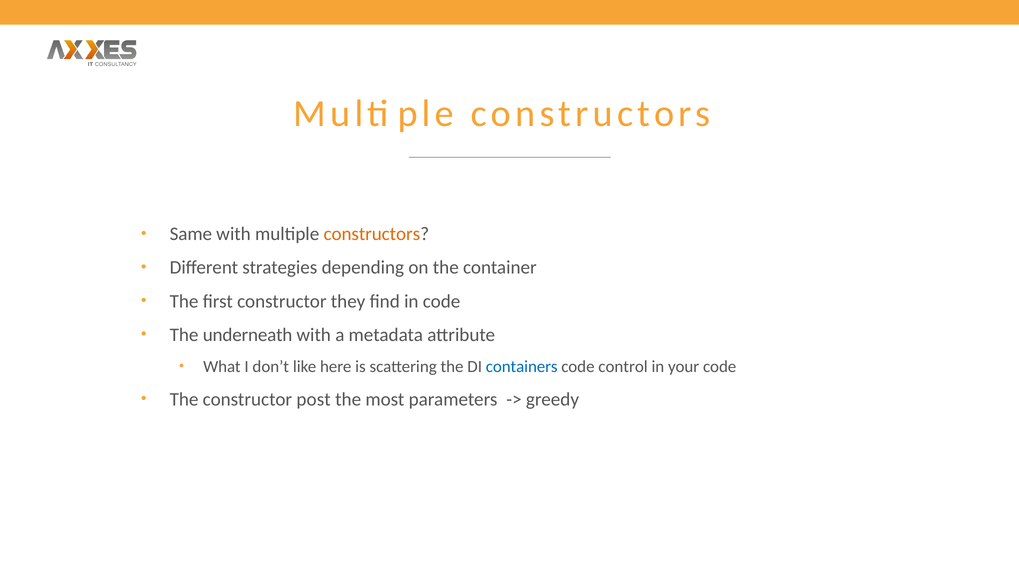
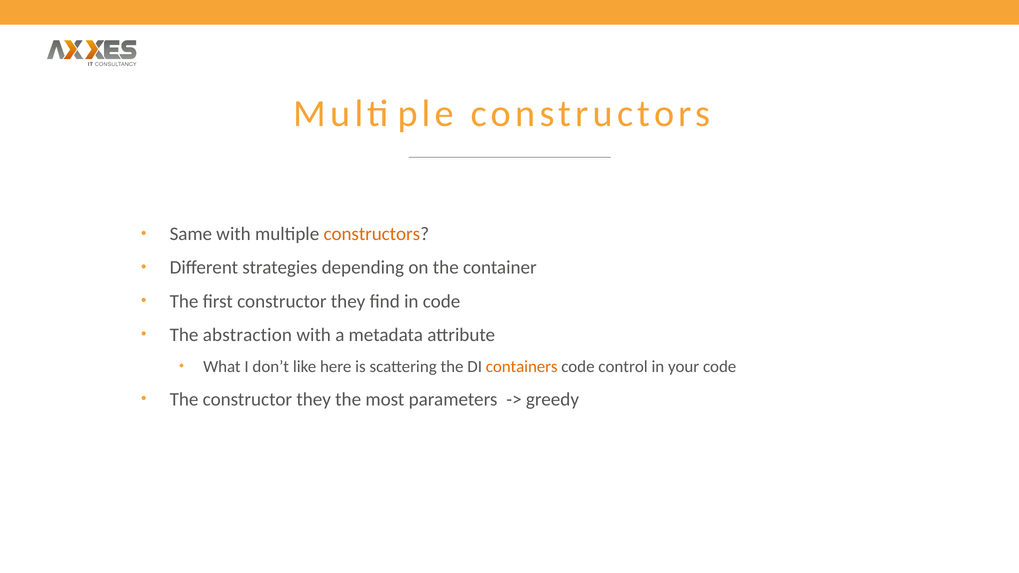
underneath: underneath -> abstraction (247, 335)
containers colour: blue -> orange (522, 367)
The constructor post: post -> they (314, 399)
